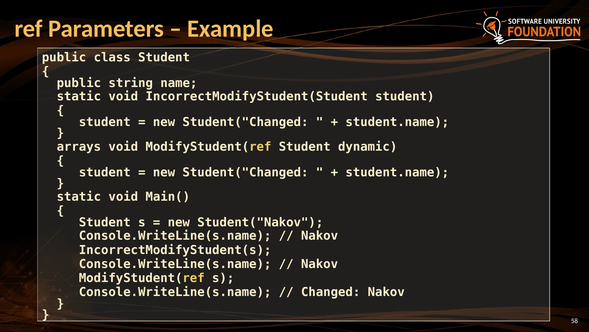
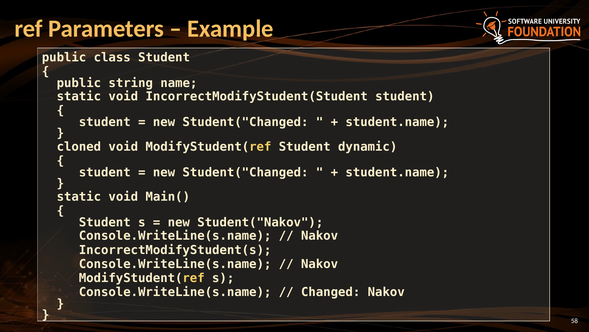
arrays: arrays -> cloned (79, 146)
